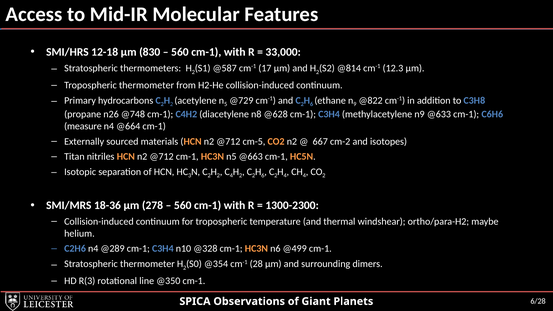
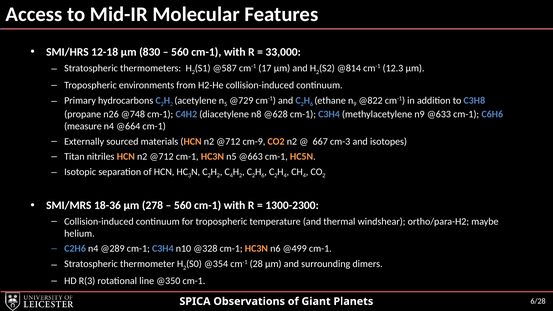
Tropospheric thermometer: thermometer -> environments (147, 85)
cm-5: cm-5 -> cm-9 (254, 141)
cm-2: cm-2 -> cm-3 (340, 141)
